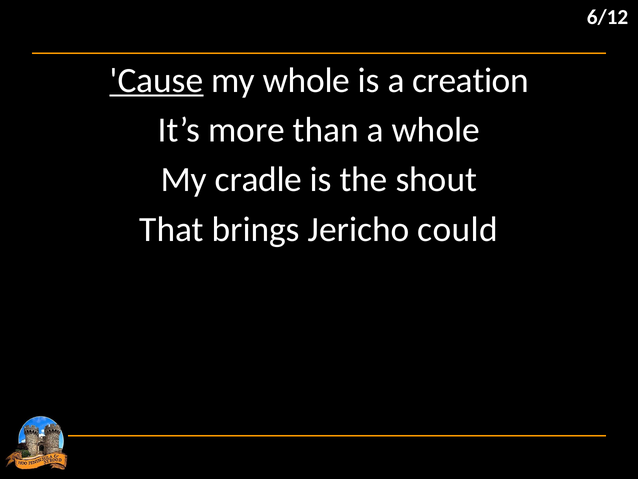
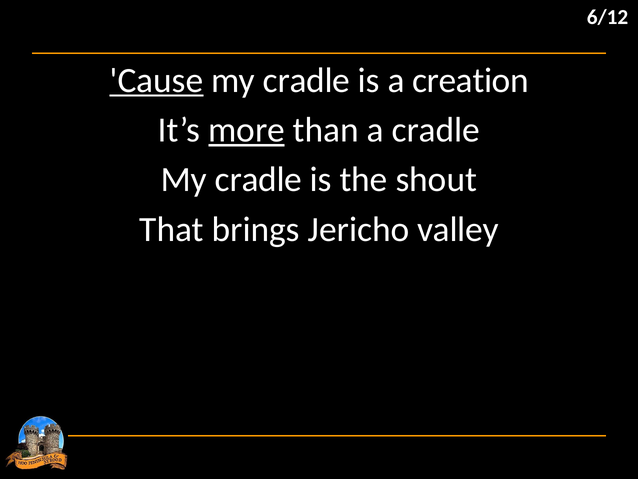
whole: whole -> cradle (306, 80)
more underline: none -> present (247, 130)
a whole: whole -> cradle (436, 130)
could: could -> valley (458, 229)
